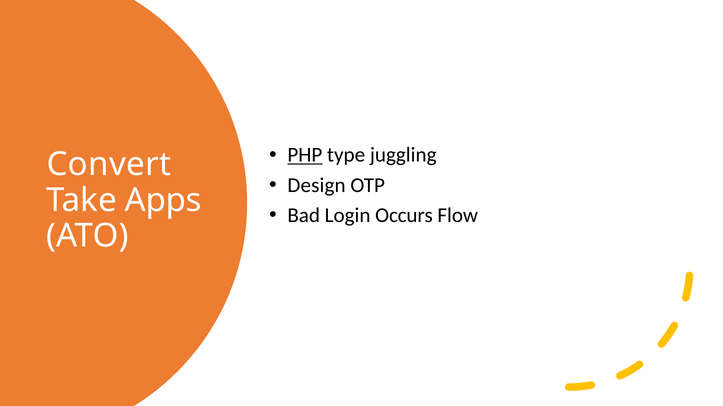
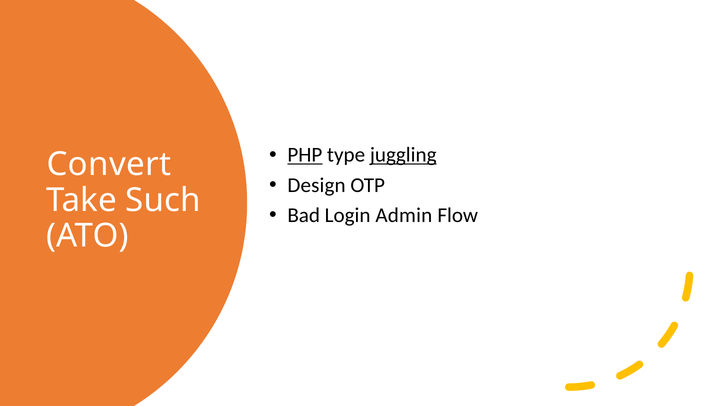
juggling underline: none -> present (403, 155)
Apps: Apps -> Such (163, 200)
Occurs: Occurs -> Admin (404, 216)
